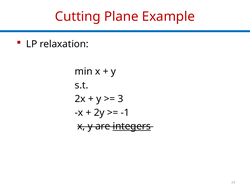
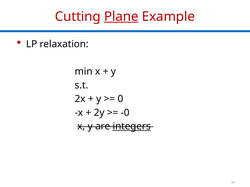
Plane underline: none -> present (121, 17)
3: 3 -> 0 (120, 99)
-1: -1 -> -0 (125, 113)
